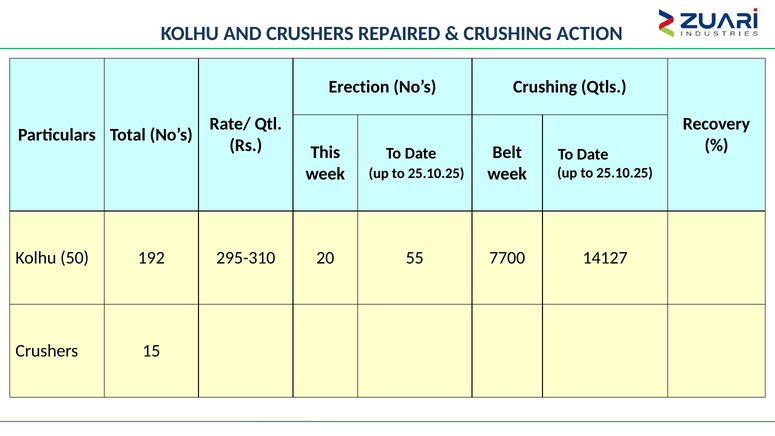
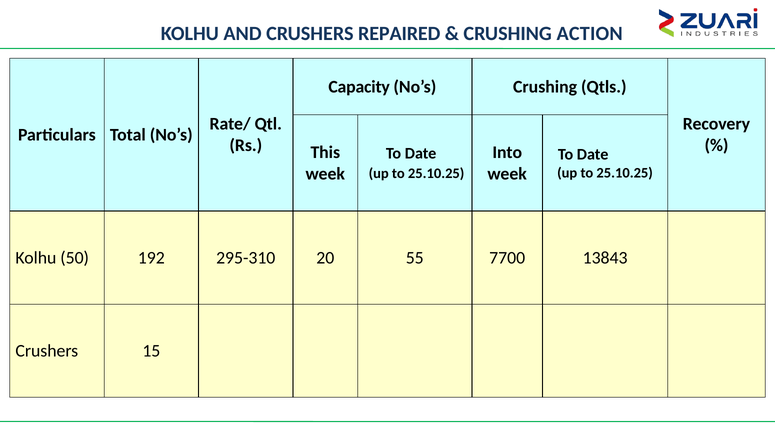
Erection: Erection -> Capacity (359, 87)
Belt: Belt -> Into (507, 152)
14127: 14127 -> 13843 (605, 258)
